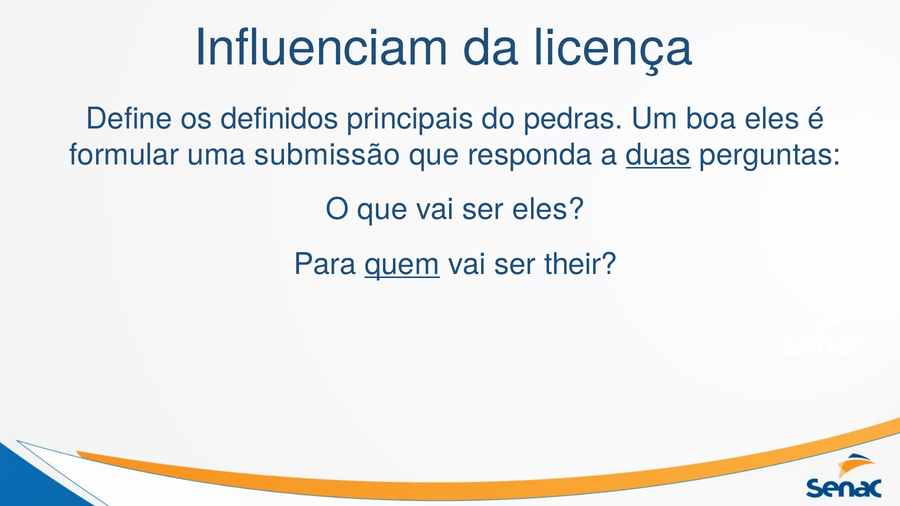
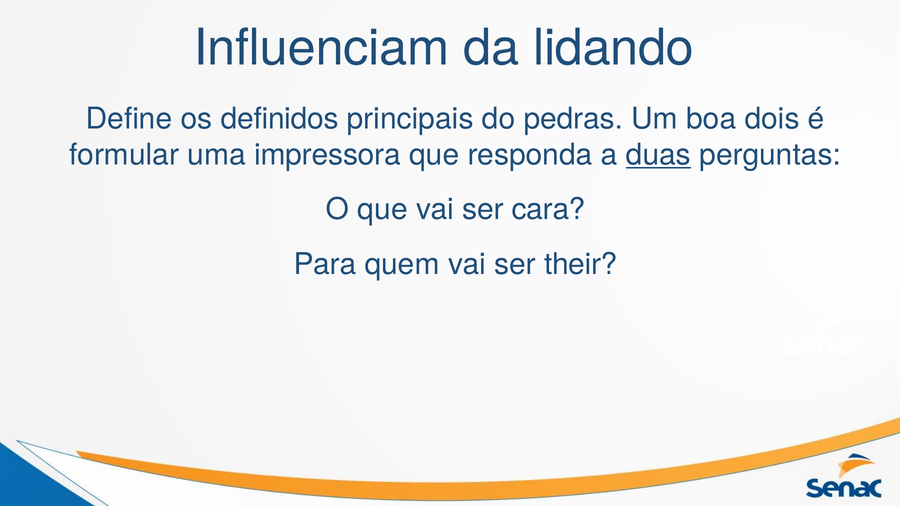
licença: licença -> lidando (614, 48)
boa eles: eles -> dois (772, 119)
submissão: submissão -> impressora (328, 155)
ser eles: eles -> cara (549, 210)
quem underline: present -> none (402, 264)
